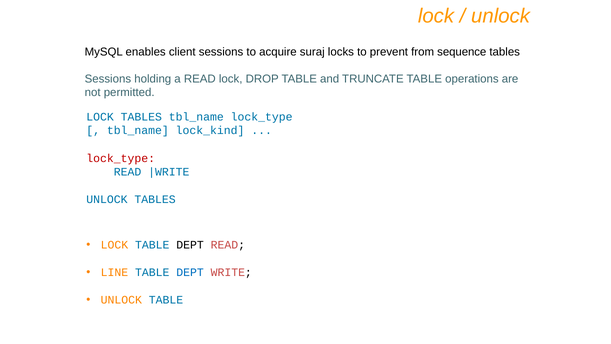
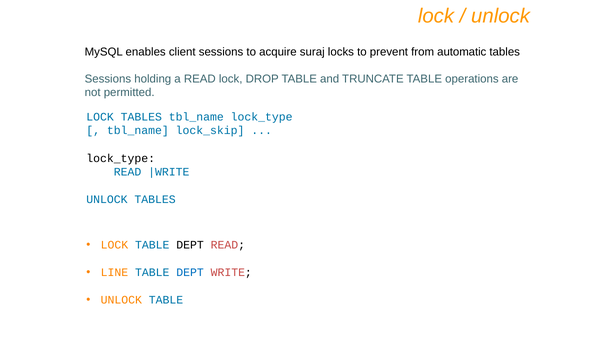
sequence: sequence -> automatic (462, 52)
lock_kind: lock_kind -> lock_skip (210, 131)
lock_type colour: red -> black (121, 158)
